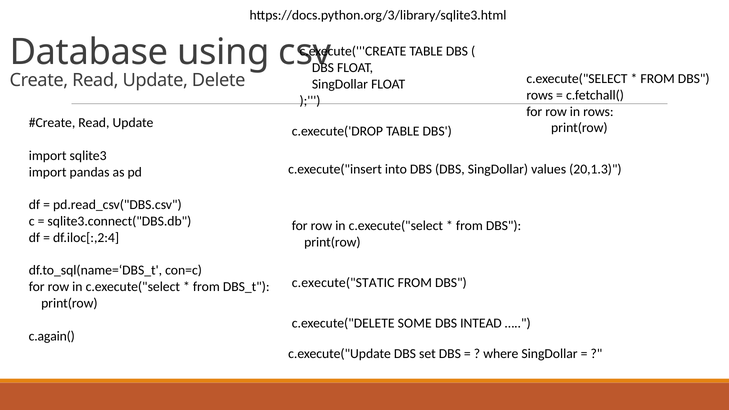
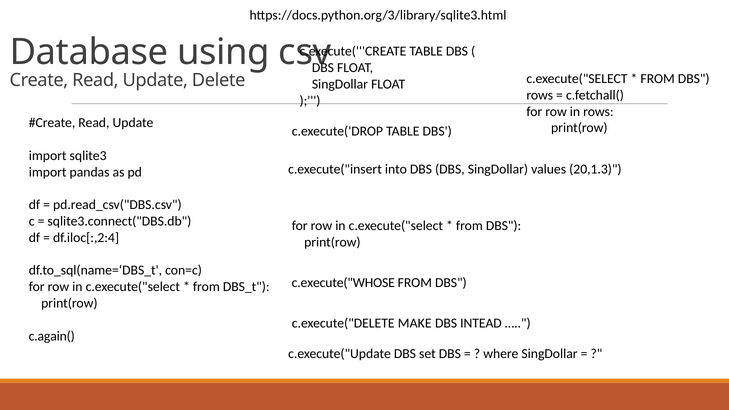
c.execute("STATIC: c.execute("STATIC -> c.execute("WHOSE (343, 283)
SOME: SOME -> MAKE (415, 323)
